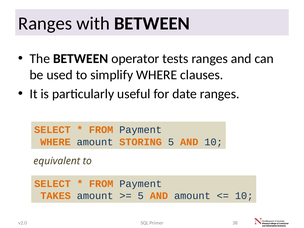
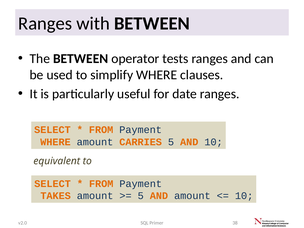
STORING: STORING -> CARRIES (141, 142)
